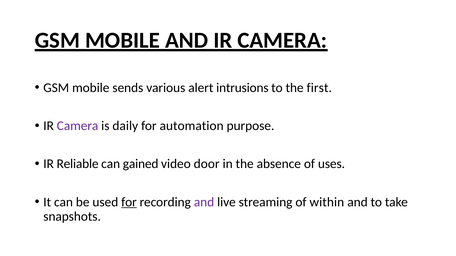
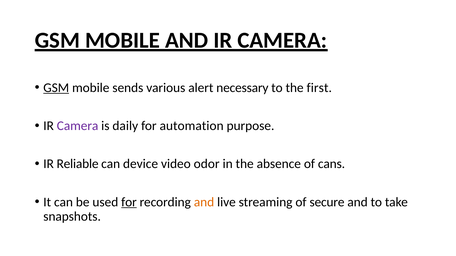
GSM underline: none -> present (56, 88)
intrusions: intrusions -> necessary (242, 88)
gained: gained -> device (141, 164)
door: door -> odor (207, 164)
uses: uses -> cans (331, 164)
and colour: purple -> orange (204, 202)
within: within -> secure (327, 202)
